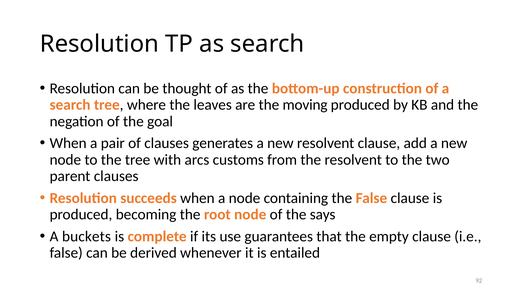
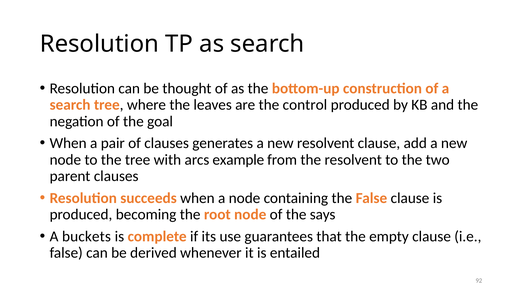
moving: moving -> control (305, 105)
customs: customs -> example (238, 159)
